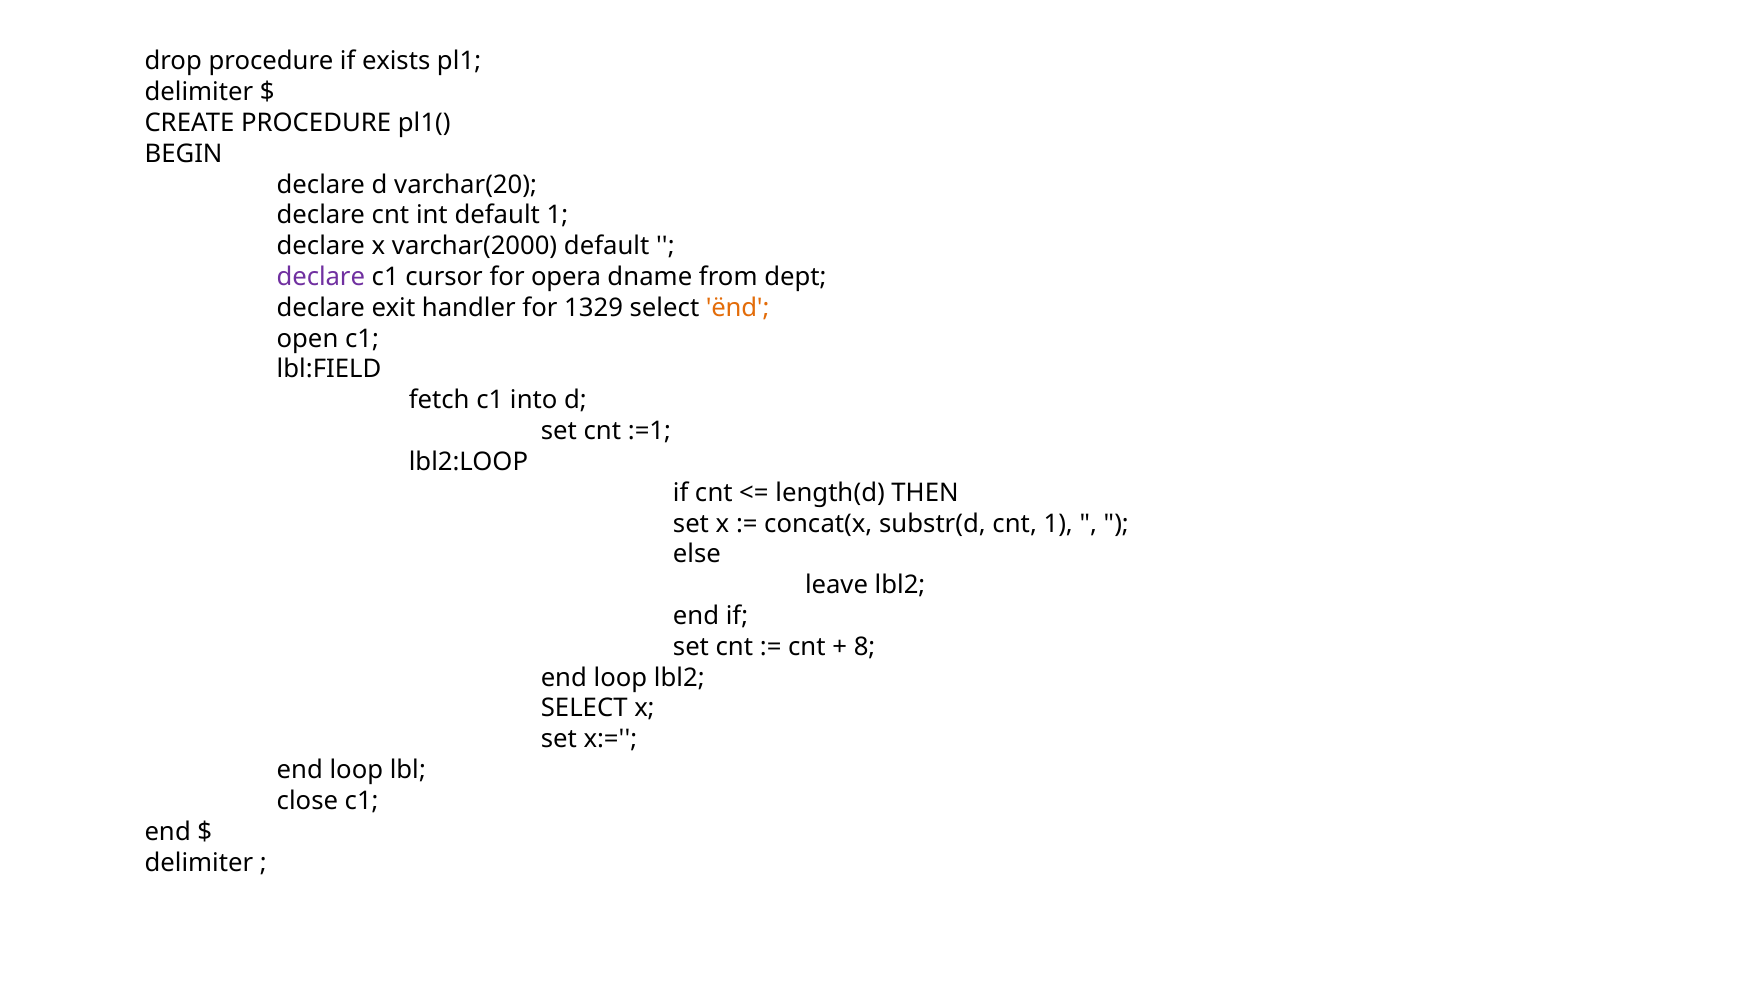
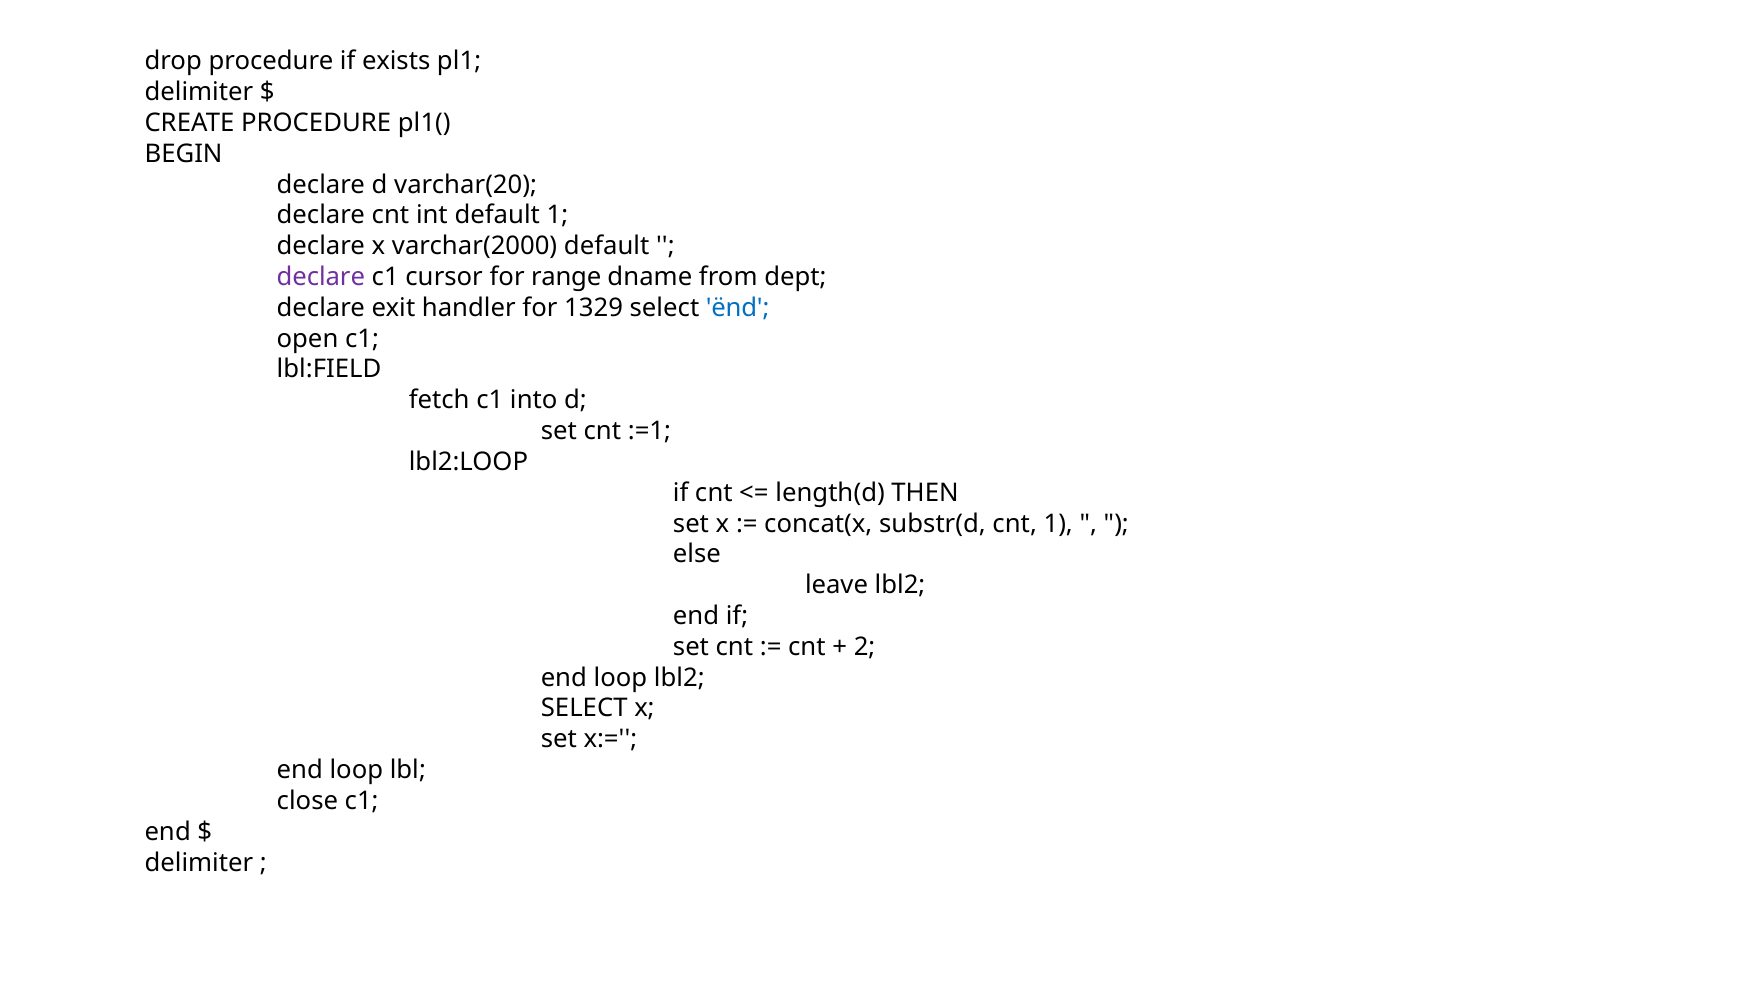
opera: opera -> range (566, 277)
ënd colour: orange -> blue (738, 308)
8: 8 -> 2 (865, 647)
